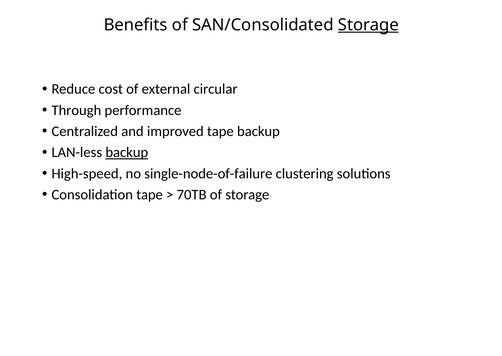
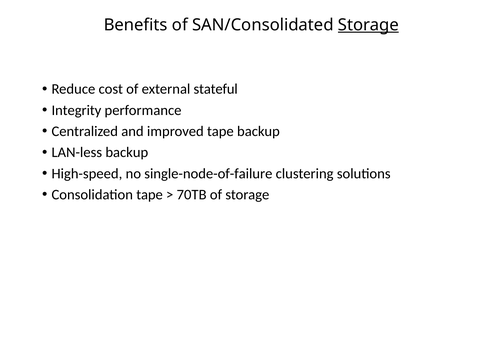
circular: circular -> stateful (216, 89)
Through: Through -> Integrity (76, 110)
backup underline: present -> none (127, 152)
